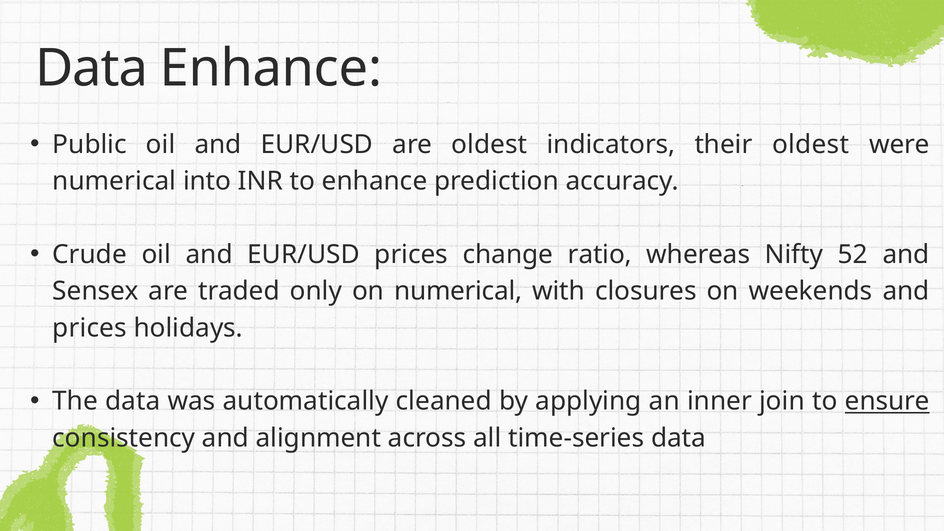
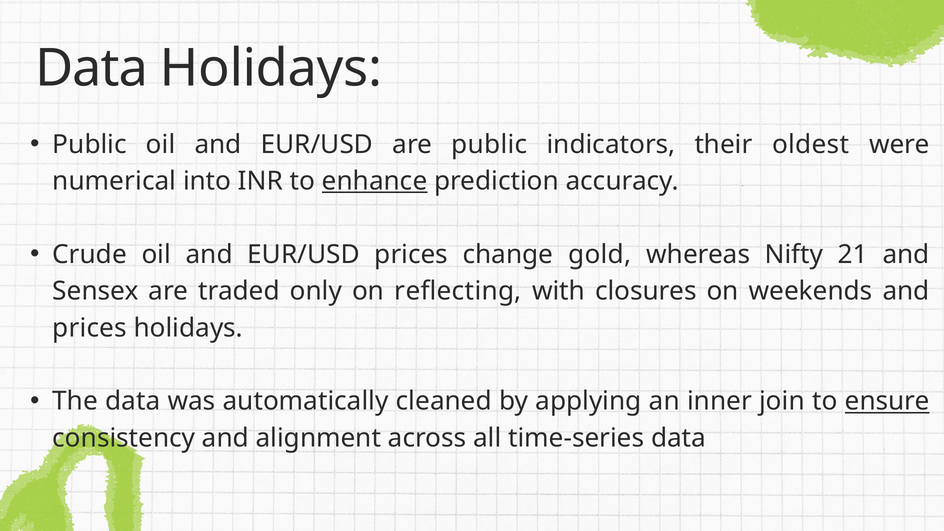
Data Enhance: Enhance -> Holidays (271, 68)
are oldest: oldest -> public (489, 144)
enhance underline: none -> present (375, 181)
ratio: ratio -> gold (600, 255)
52: 52 -> 21 (853, 255)
on numerical: numerical -> reflecting (458, 291)
